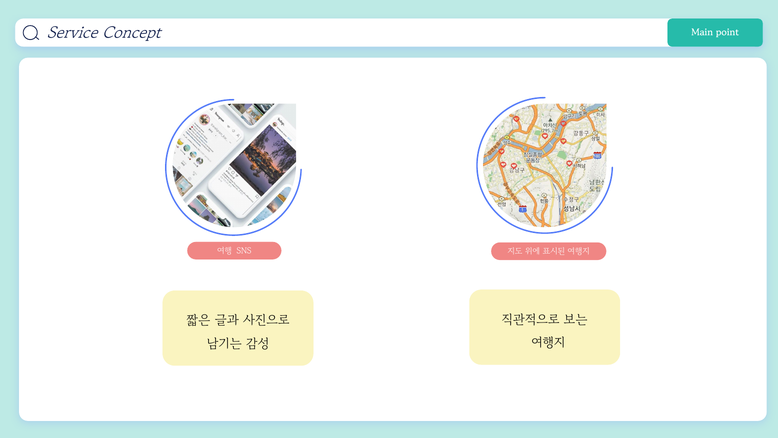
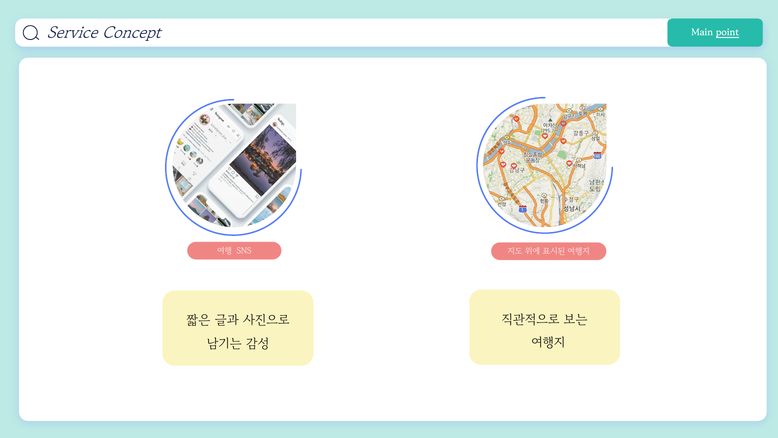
point underline: none -> present (727, 33)
